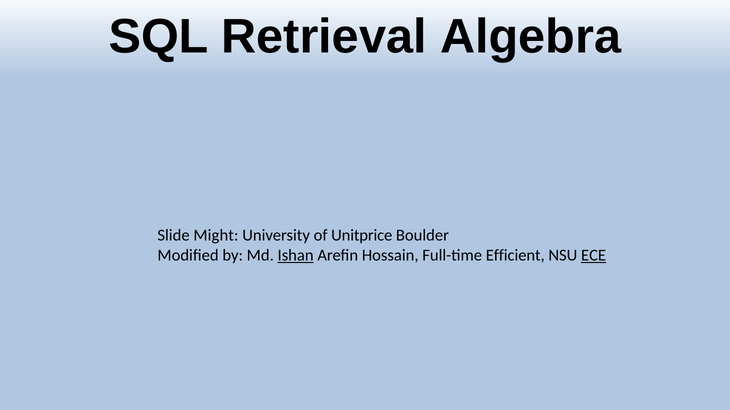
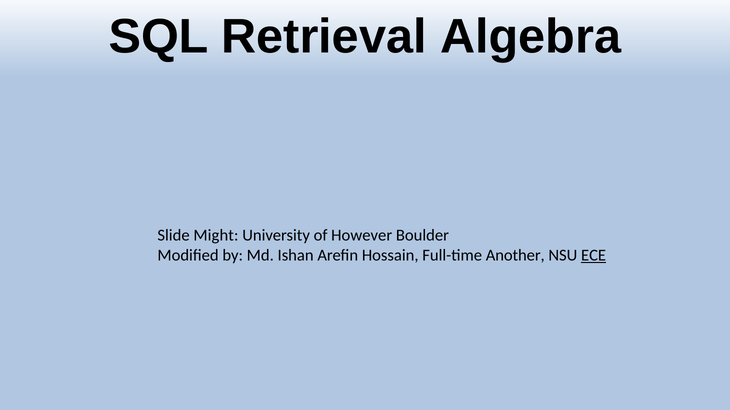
Unitprice: Unitprice -> However (362, 236)
Ishan underline: present -> none (296, 256)
Efficient: Efficient -> Another (515, 256)
